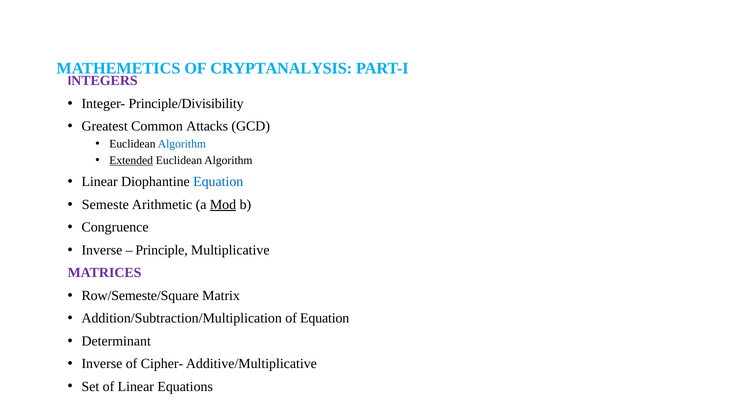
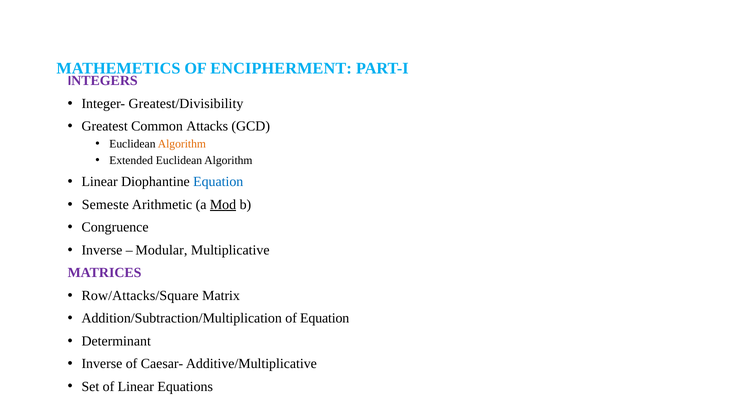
CRYPTANALYSIS: CRYPTANALYSIS -> ENCIPHERMENT (281, 69)
Principle/Divisibility: Principle/Divisibility -> Greatest/Divisibility (186, 103)
Algorithm colour: blue -> orange (182, 144)
Extended underline: present -> none (131, 160)
Principle: Principle -> Modular (161, 250)
Row/Semeste/Square: Row/Semeste/Square -> Row/Attacks/Square (140, 295)
Cipher-: Cipher- -> Caesar- (162, 364)
